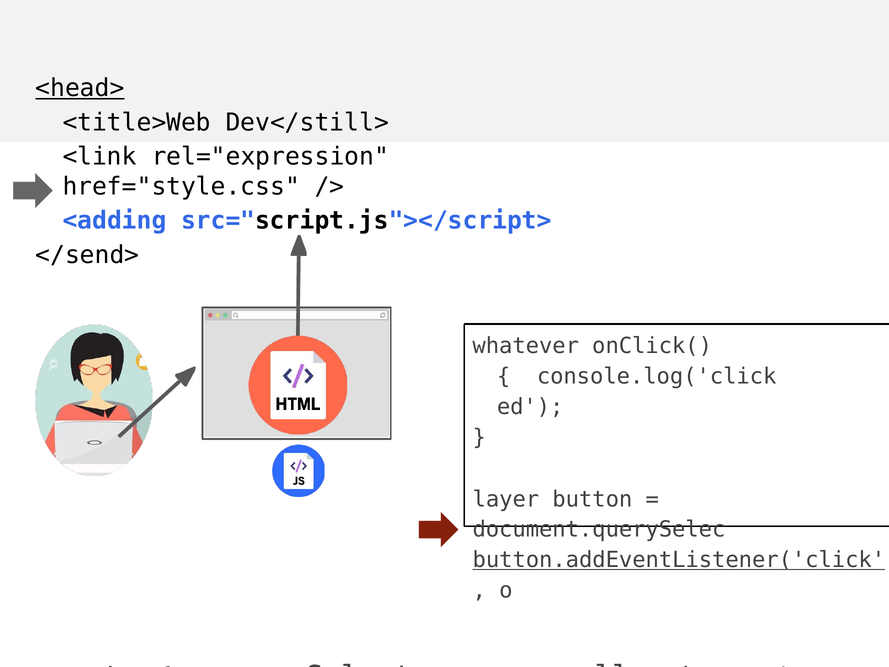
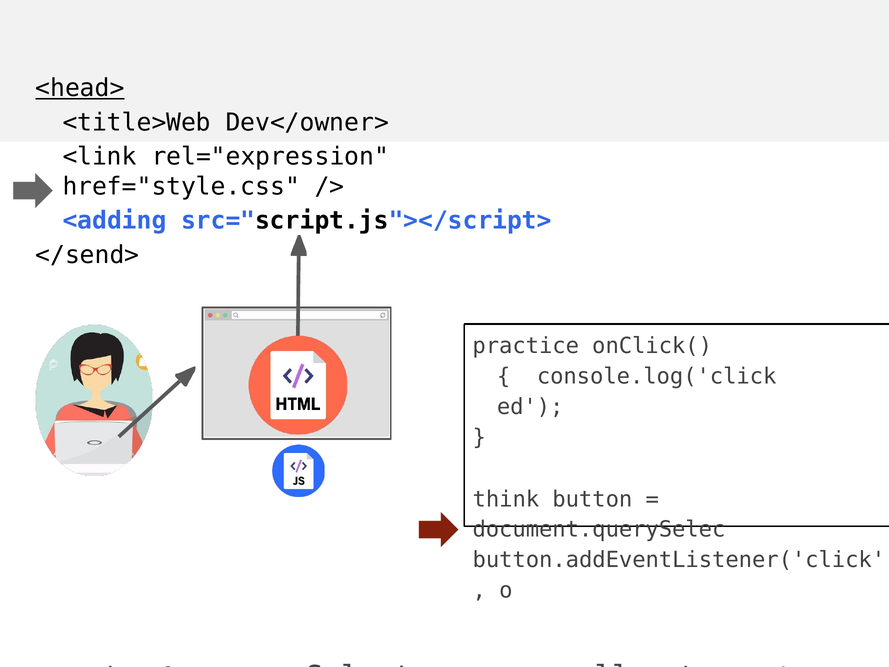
Dev</still>: Dev</still> -> Dev</owner> (307, 122)
whatever: whatever -> practice (526, 346)
layer: layer -> think (506, 499)
button.addEventListener('click underline: present -> none (679, 560)
